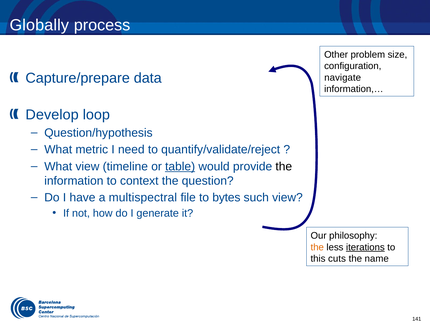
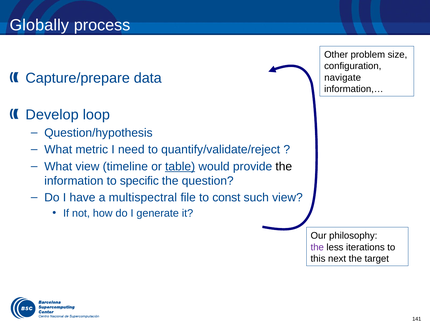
context: context -> specific (139, 181)
bytes: bytes -> const (226, 197)
the colour: orange -> purple (317, 247)
iterations underline: present -> none (365, 247)
cuts: cuts -> next (337, 258)
name: name -> target (377, 258)
